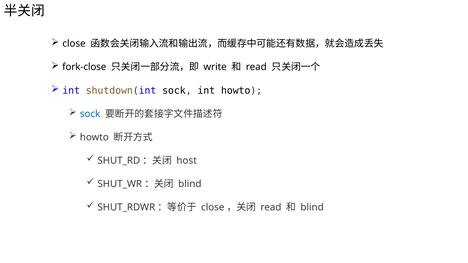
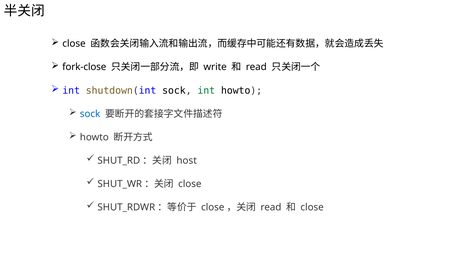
int colour: black -> green (206, 91)
blind: blind -> close (190, 184)
blind: blind -> close (312, 208)
